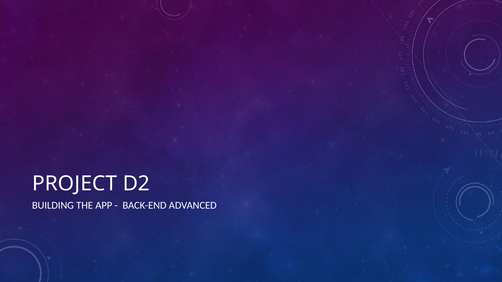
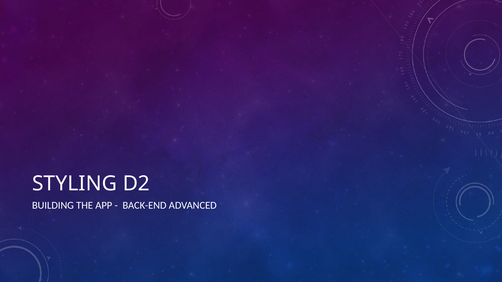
PROJECT: PROJECT -> STYLING (75, 184)
